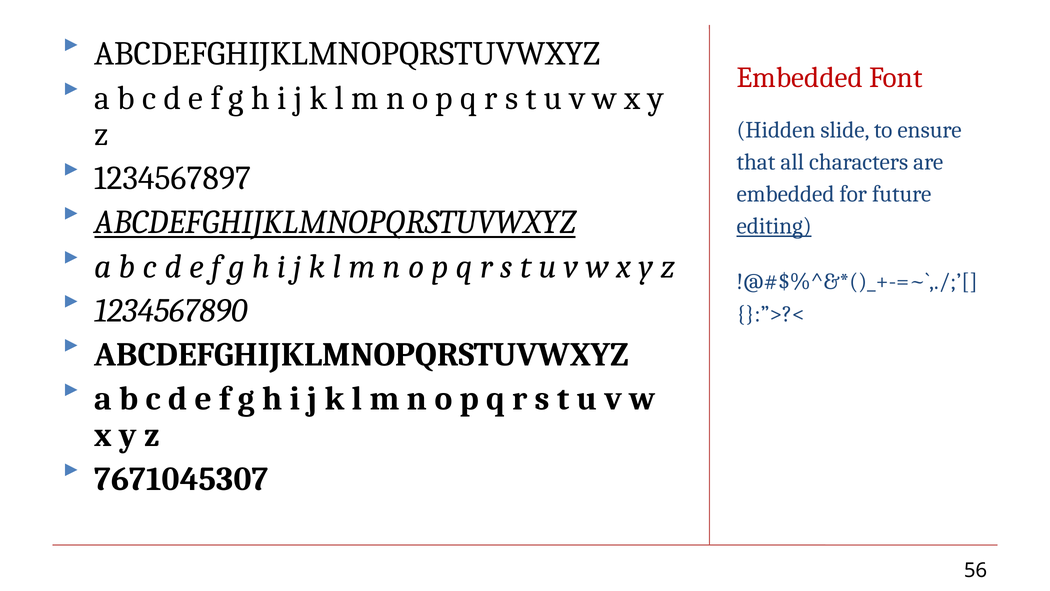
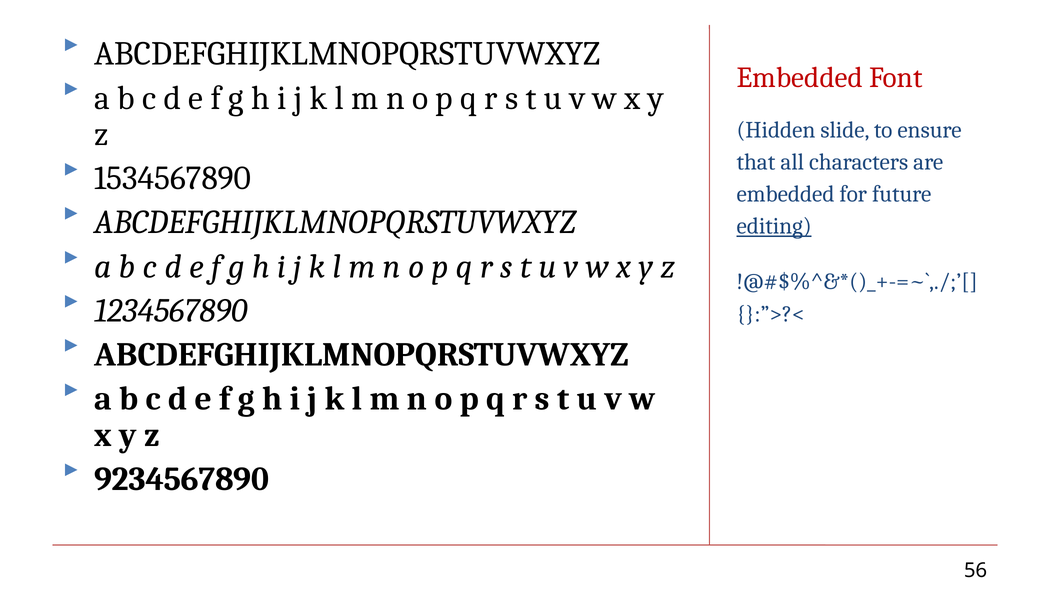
1234567897: 1234567897 -> 1534567890 (173, 178)
ABCDEFGHIJKLMNOPQRSTUVWXYZ underline: present -> none (335, 222)
7671045307: 7671045307 -> 9234567890 (182, 479)
